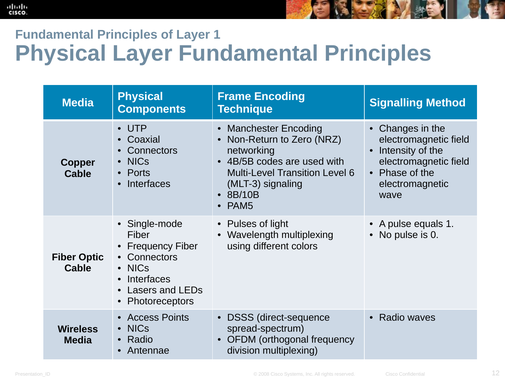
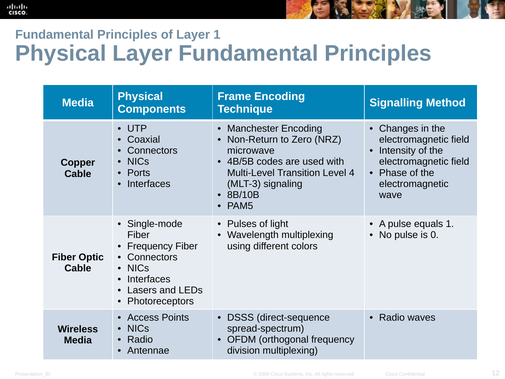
networking: networking -> microwave (251, 151)
6: 6 -> 4 (352, 173)
